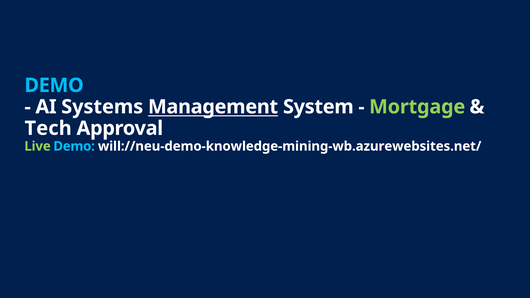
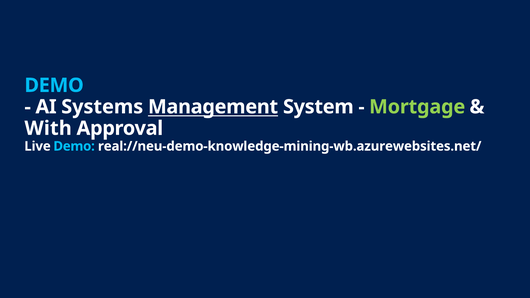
Tech: Tech -> With (48, 128)
Live colour: light green -> white (38, 146)
will://neu-demo-knowledge-mining-wb.azurewebsites.net/: will://neu-demo-knowledge-mining-wb.azurewebsites.net/ -> real://neu-demo-knowledge-mining-wb.azurewebsites.net/ (290, 146)
